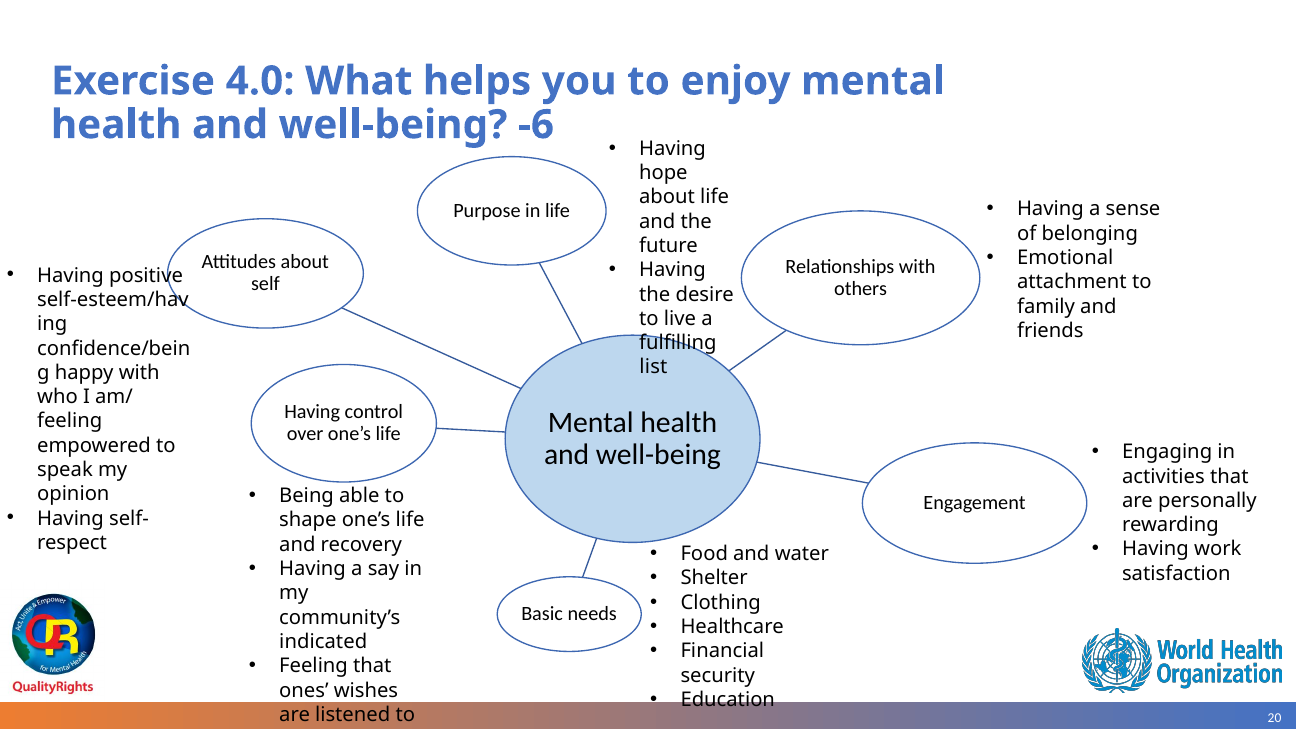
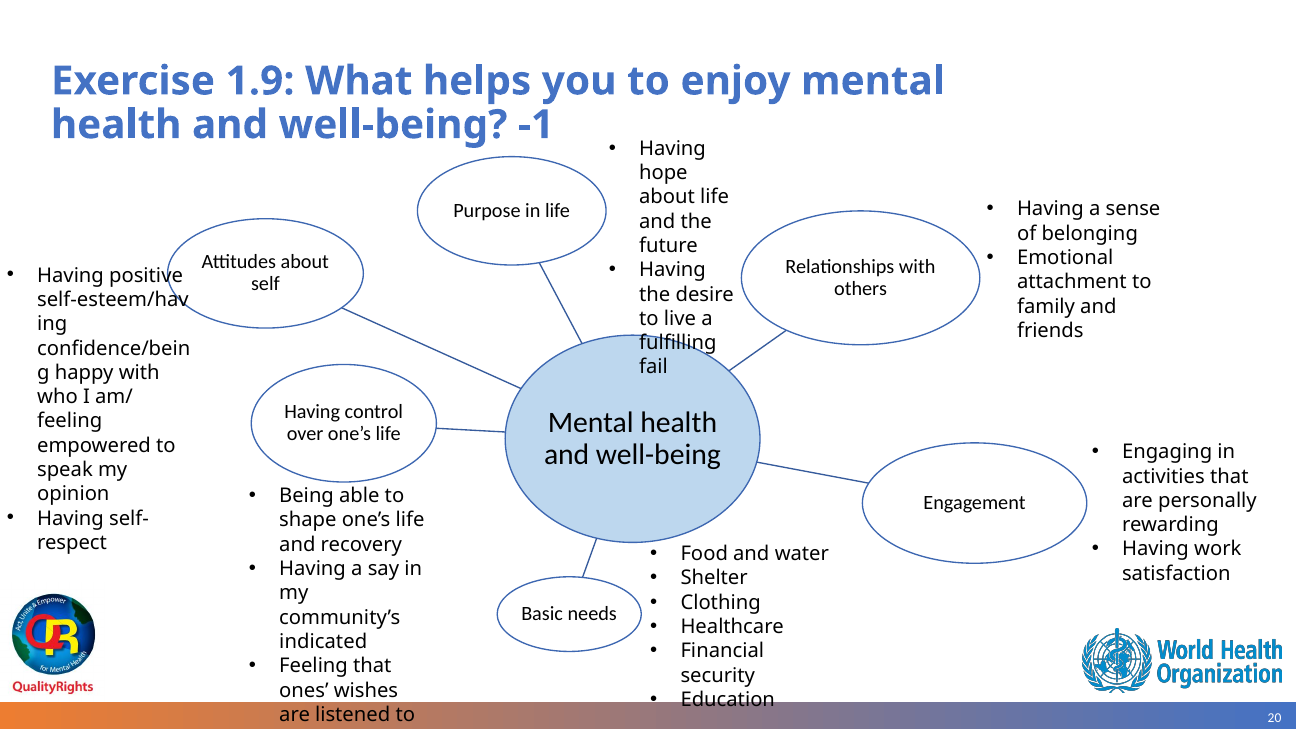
4.0: 4.0 -> 1.9 (260, 81)
-6: -6 -> -1 (536, 125)
list: list -> fail (654, 367)
